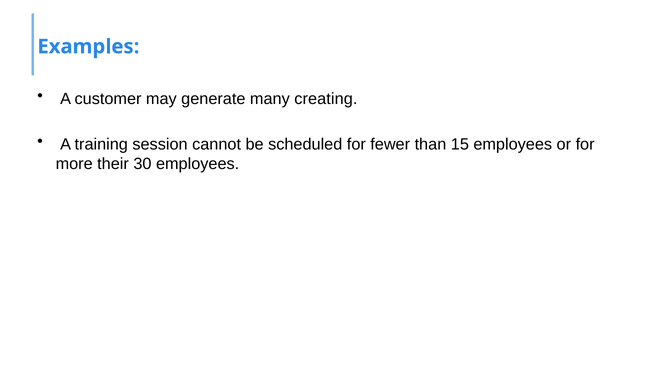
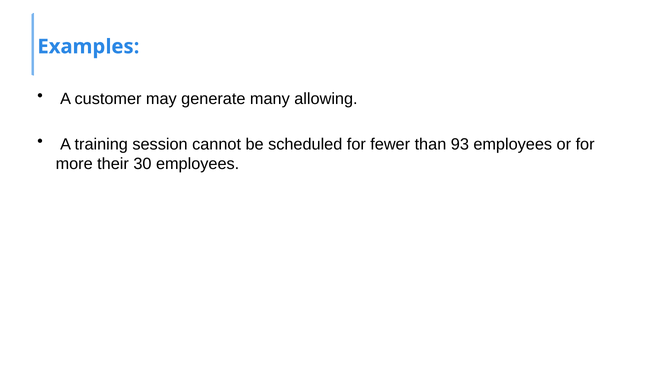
creating: creating -> allowing (326, 99)
15: 15 -> 93 (460, 144)
